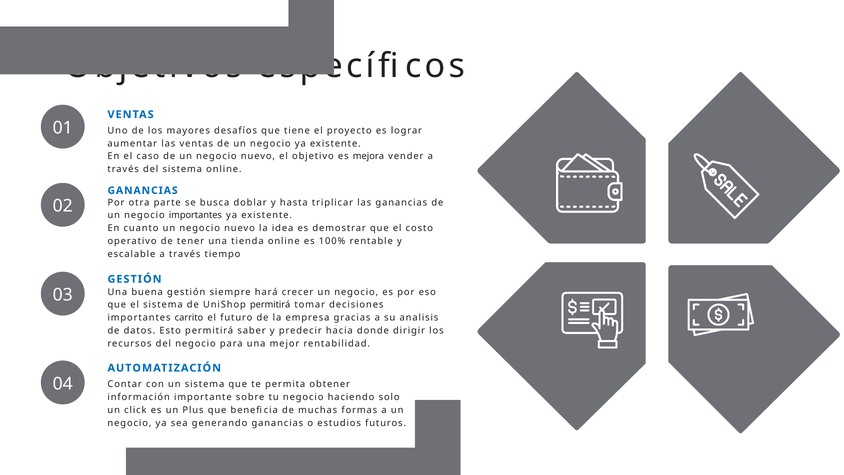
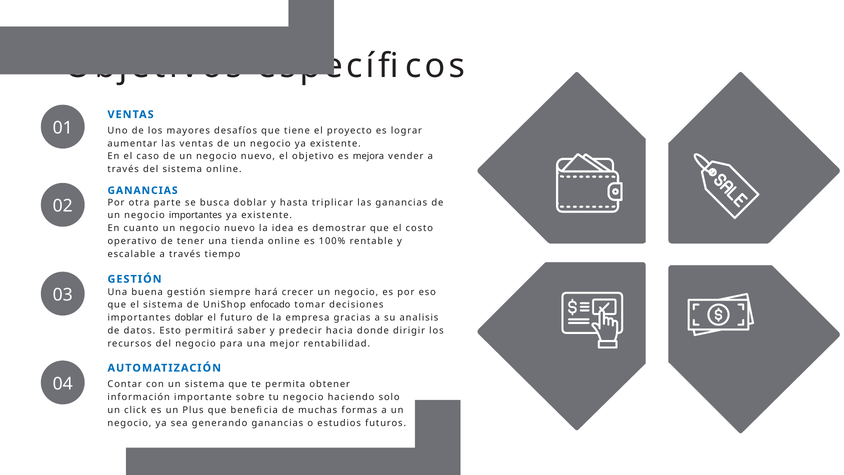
UniShop permitirá: permitirá -> enfocado (270, 305)
importantes carrito: carrito -> doblar (189, 318)
